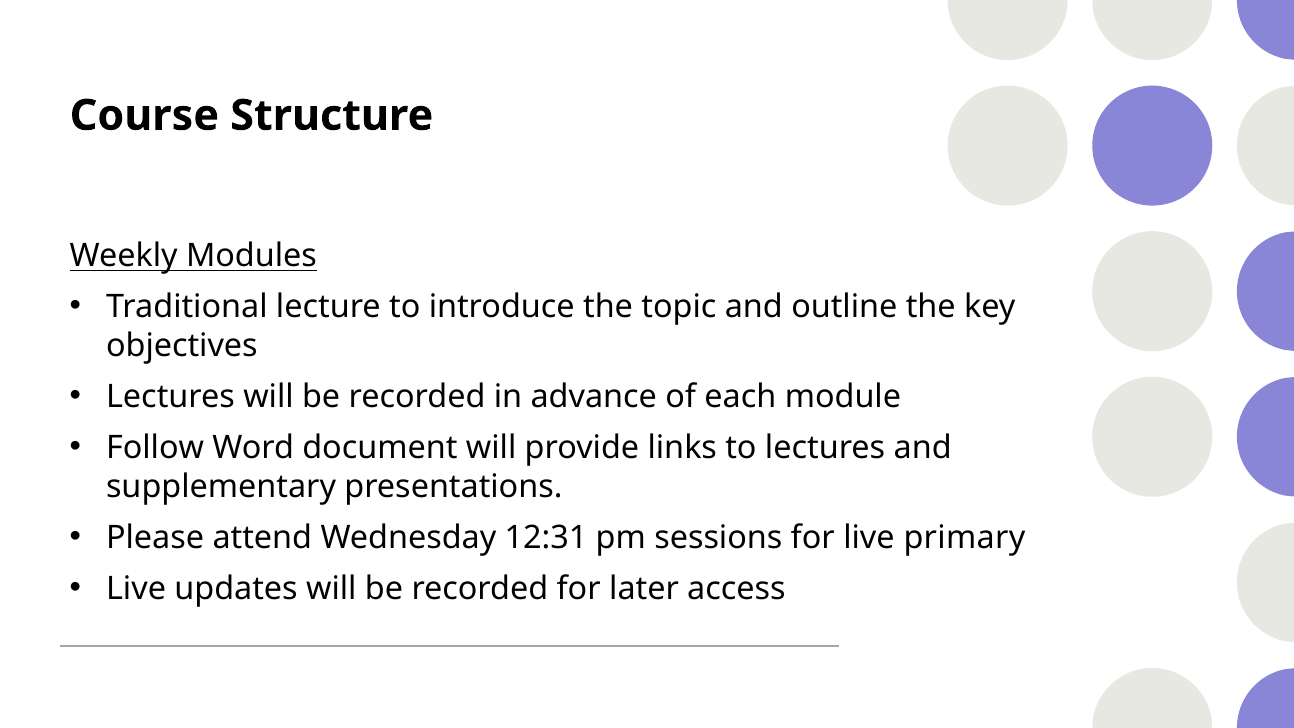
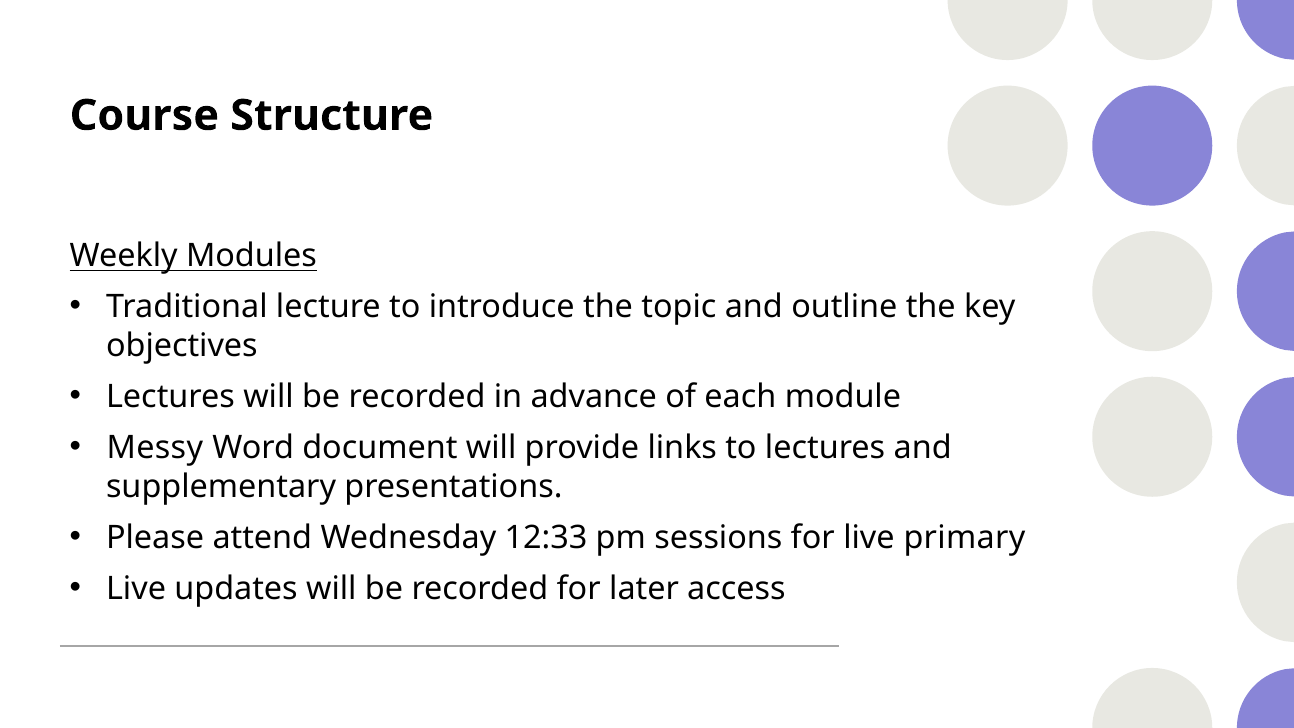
Follow: Follow -> Messy (155, 448)
12:31: 12:31 -> 12:33 (546, 537)
